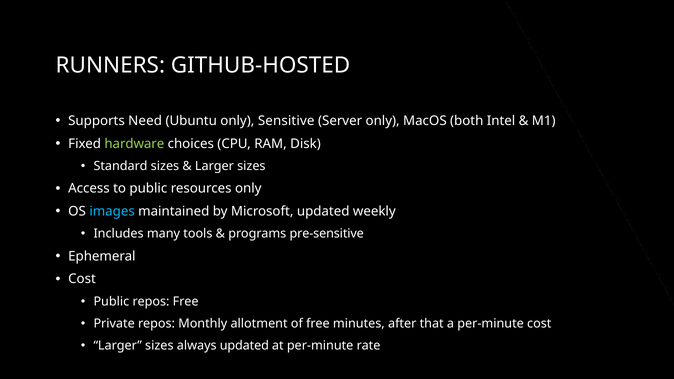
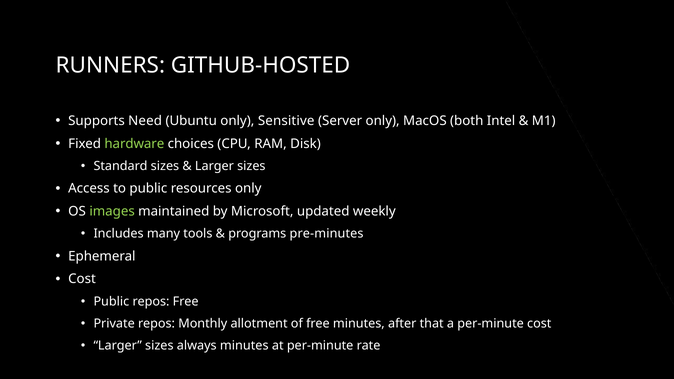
images colour: light blue -> light green (112, 211)
pre-sensitive: pre-sensitive -> pre-minutes (327, 234)
always updated: updated -> minutes (244, 346)
